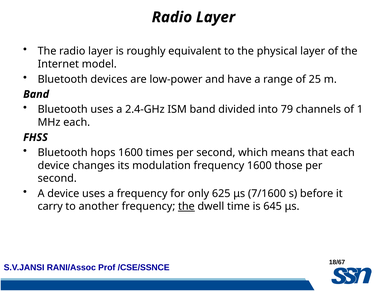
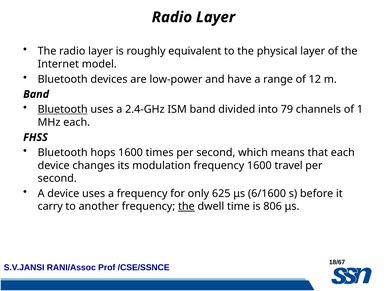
25: 25 -> 12 (315, 79)
Bluetooth underline: none -> present (63, 109)
those: those -> travel (289, 165)
7/1600: 7/1600 -> 6/1600 (267, 193)
645: 645 -> 806 (273, 206)
